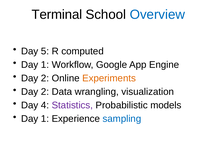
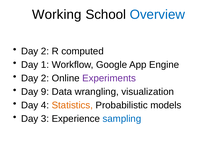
Terminal: Terminal -> Working (57, 14)
5: 5 -> 2 (45, 51)
Experiments colour: orange -> purple (109, 78)
2: 2 -> 9 (45, 92)
Statistics colour: purple -> orange (72, 105)
1: 1 -> 3 (45, 119)
